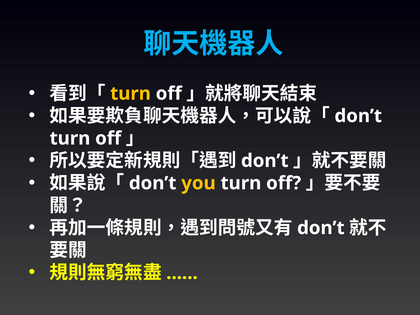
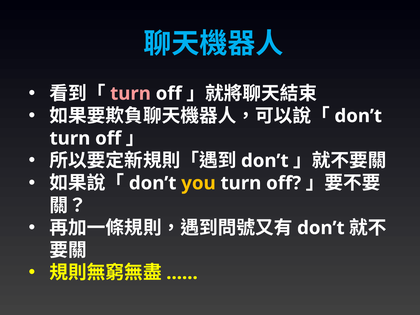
turn colour: yellow -> pink (131, 94)
